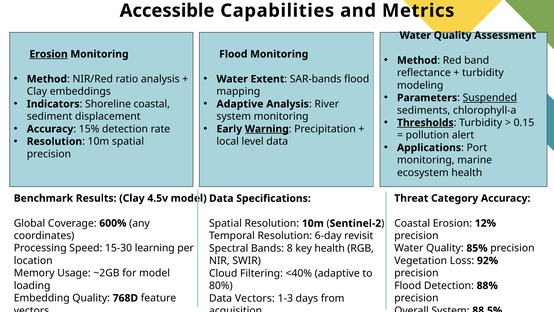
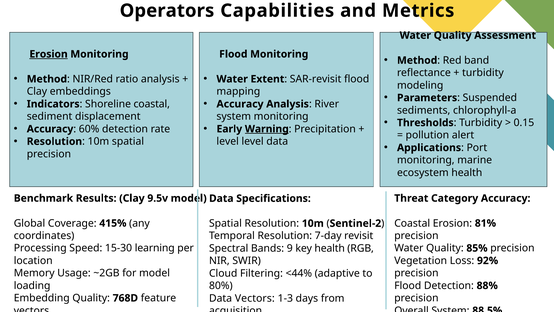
Accessible: Accessible -> Operators (167, 11)
SAR-bands: SAR-bands -> SAR-revisit (316, 79)
Suspended underline: present -> none (490, 98)
Adaptive: Adaptive -> Accuracy (240, 104)
Thresholds underline: present -> none (425, 123)
15%: 15% -> 60% (89, 129)
local: local -> level (228, 141)
4.5v: 4.5v -> 9.5v (158, 198)
600%: 600% -> 415% (113, 223)
12%: 12% -> 81% (485, 223)
6-day: 6-day -> 7-day (328, 236)
8: 8 -> 9 (290, 248)
<40%: <40% -> <44% (299, 273)
